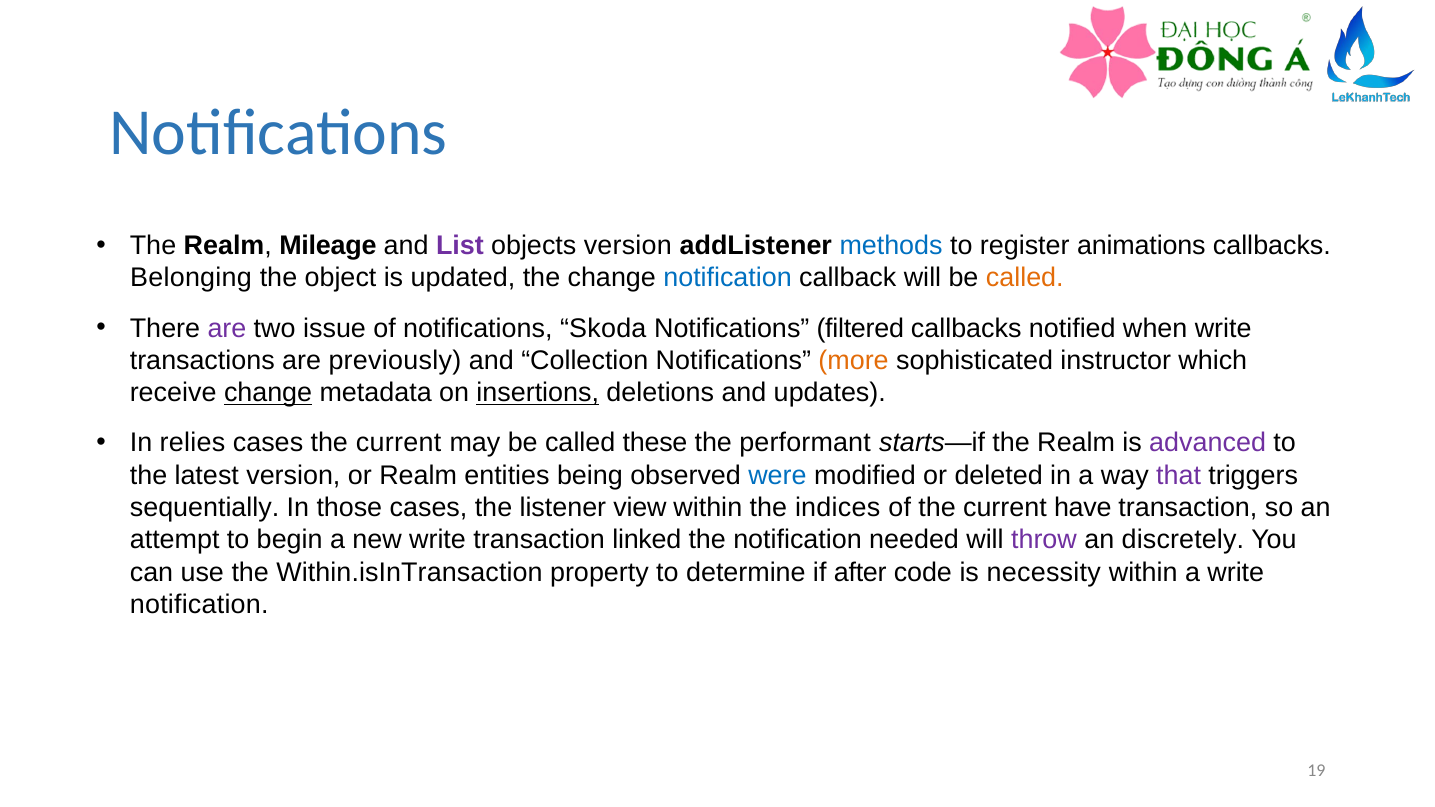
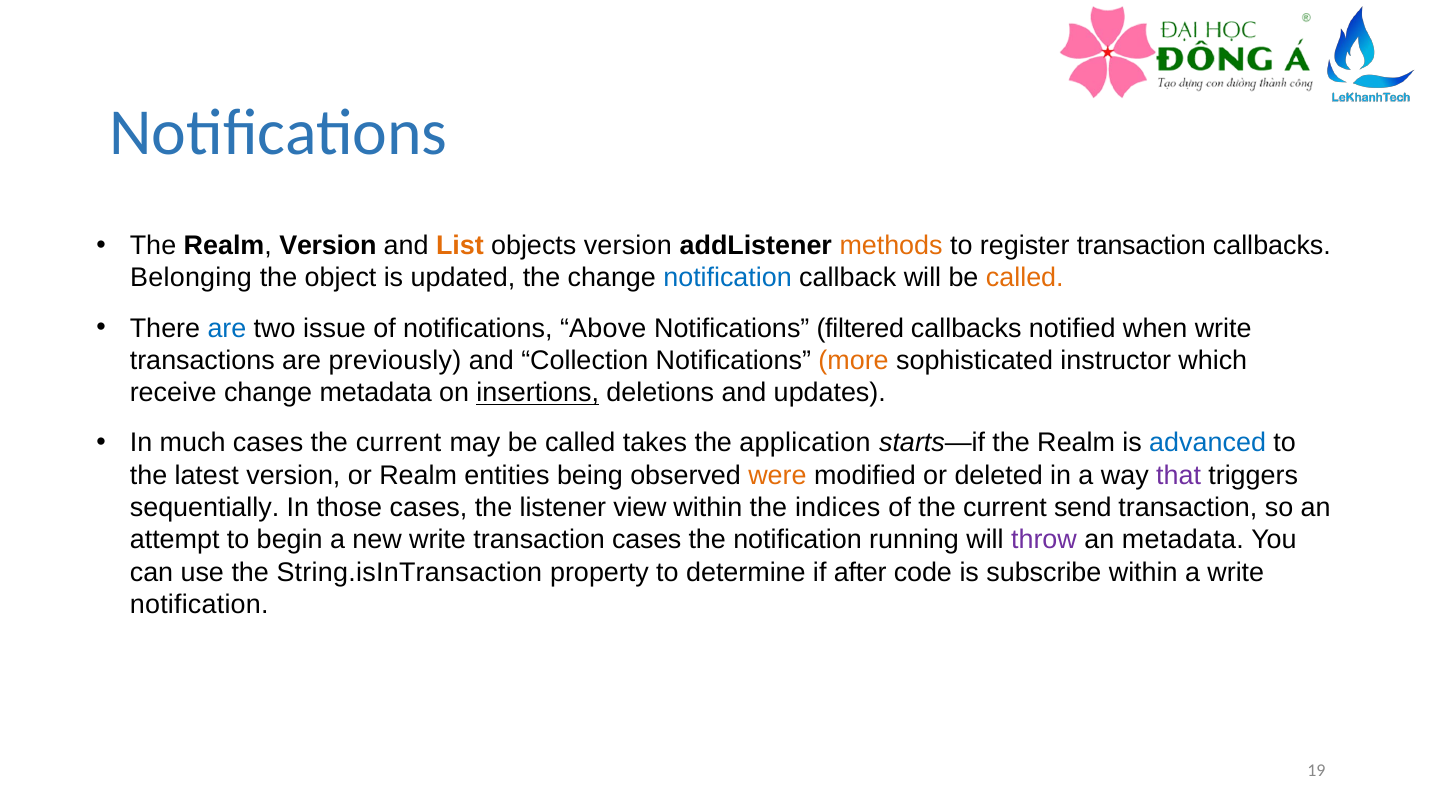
Realm Mileage: Mileage -> Version (328, 246)
List colour: purple -> orange (460, 246)
methods colour: blue -> orange (891, 246)
register animations: animations -> transaction (1141, 246)
are colour: purple -> blue (227, 328)
Skoda: Skoda -> Above (603, 328)
change underline: present -> none (268, 393)
relies: relies -> much (193, 443)
these: these -> takes (655, 443)
performant: performant -> application (805, 443)
advanced colour: purple -> blue (1208, 443)
were colour: blue -> orange (777, 475)
have: have -> send (1083, 508)
transaction linked: linked -> cases (647, 540)
needed: needed -> running (914, 540)
an discretely: discretely -> metadata (1183, 540)
Within.isInTransaction: Within.isInTransaction -> String.isInTransaction (409, 572)
necessity: necessity -> subscribe (1044, 572)
